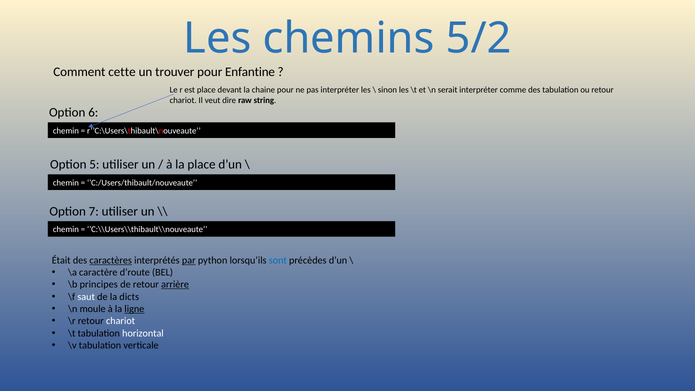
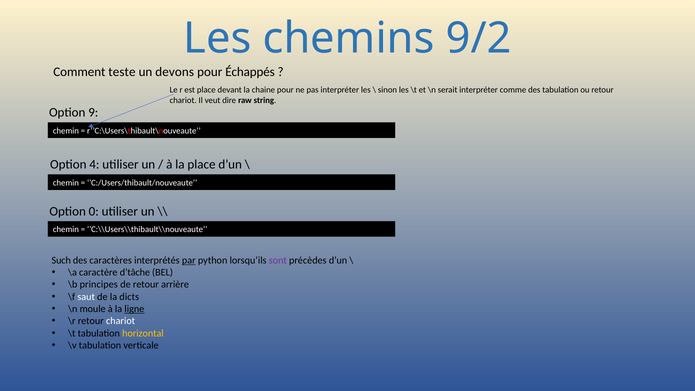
5/2: 5/2 -> 9/2 (479, 38)
cette: cette -> teste (122, 72)
trouver: trouver -> devons (175, 72)
Enfantine: Enfantine -> Échappés (250, 72)
6: 6 -> 9 (93, 113)
5: 5 -> 4 (94, 165)
7: 7 -> 0 (94, 211)
Était: Était -> Such (61, 260)
caractères underline: present -> none (111, 260)
sont colour: blue -> purple (278, 260)
d’route: d’route -> d’tâche (135, 272)
arrière underline: present -> none (175, 285)
horizontal colour: white -> yellow (143, 333)
